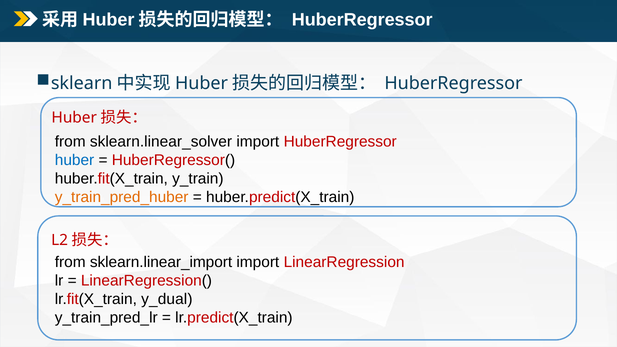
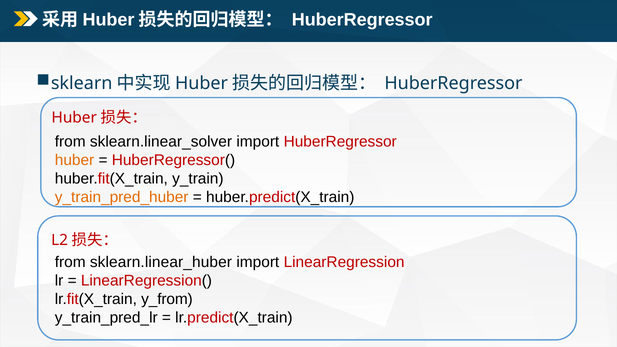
huber colour: blue -> orange (75, 160)
sklearn.linear_import: sklearn.linear_import -> sklearn.linear_huber (161, 262)
y_dual: y_dual -> y_from (167, 299)
